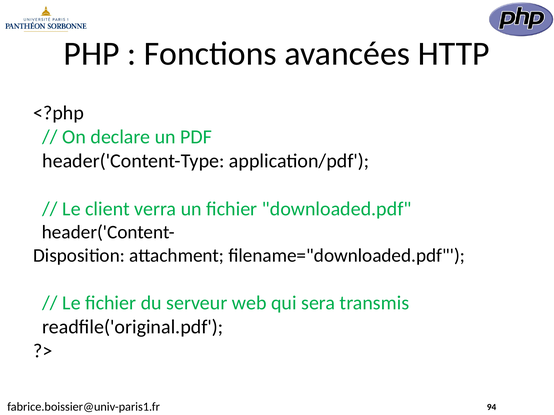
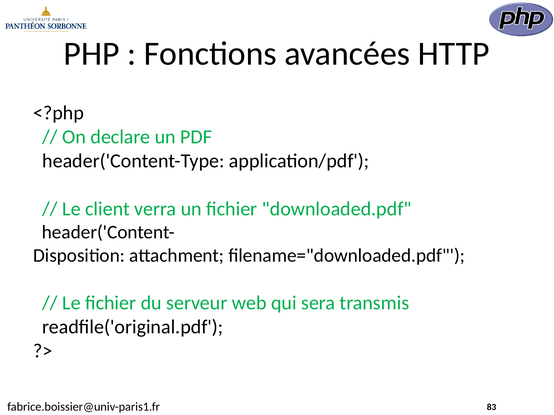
94: 94 -> 83 (492, 408)
